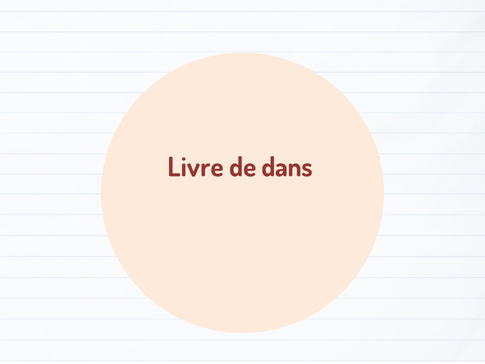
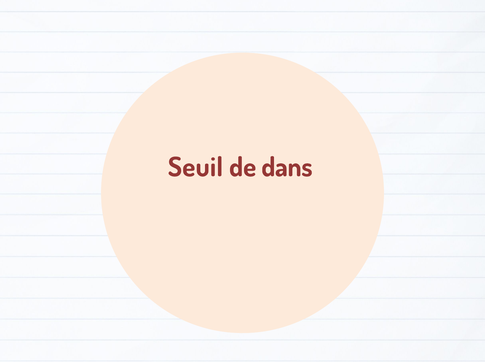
Livre: Livre -> Seuil (195, 167)
